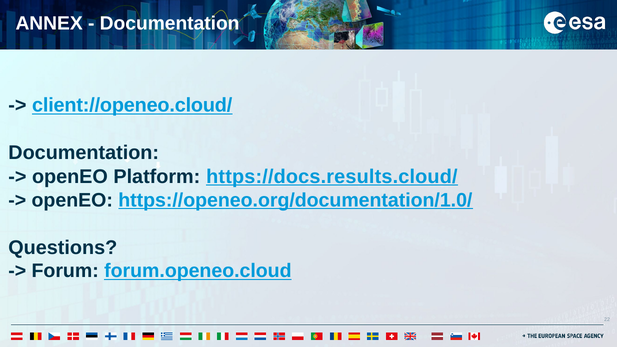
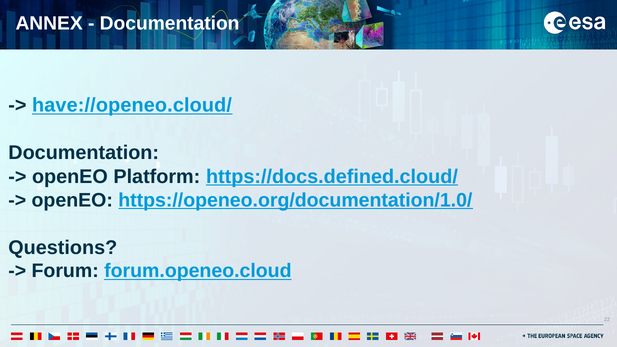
client://openeo.cloud/: client://openeo.cloud/ -> have://openeo.cloud/ (132, 105)
https://docs.results.cloud/: https://docs.results.cloud/ -> https://docs.defined.cloud/ (332, 177)
